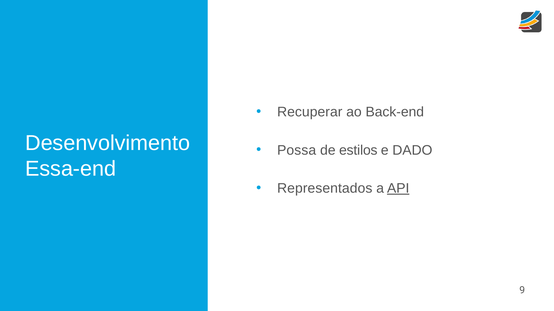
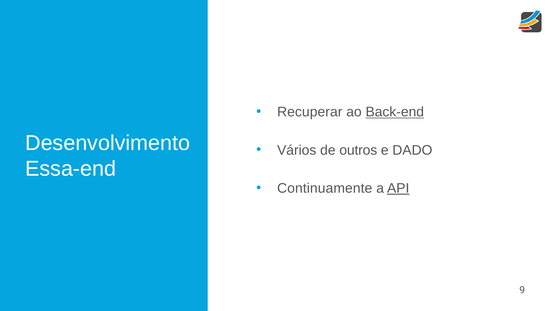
Back-end underline: none -> present (395, 112)
Possa: Possa -> Vários (297, 150)
estilos: estilos -> outros (358, 150)
Representados: Representados -> Continuamente (325, 189)
